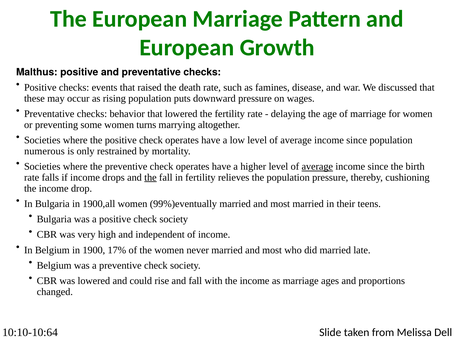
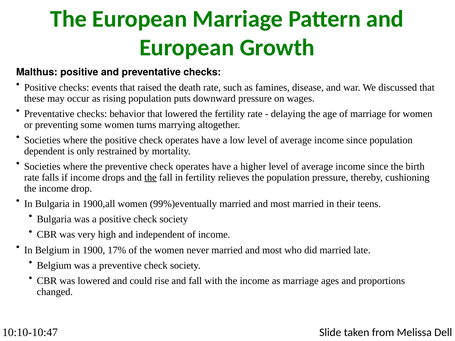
numerous: numerous -> dependent (45, 151)
average underline: present -> none (317, 167)
10:10-10:64: 10:10-10:64 -> 10:10-10:47 (30, 333)
